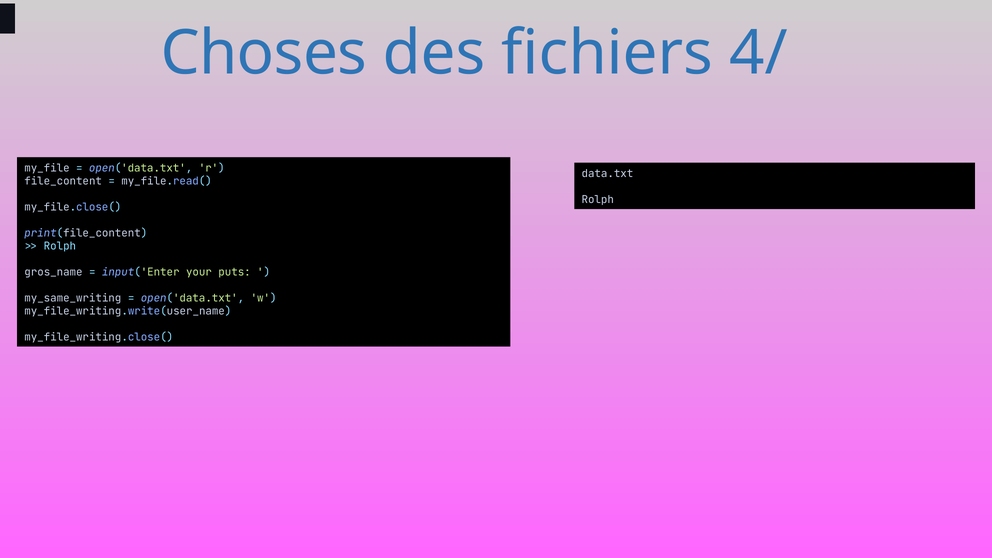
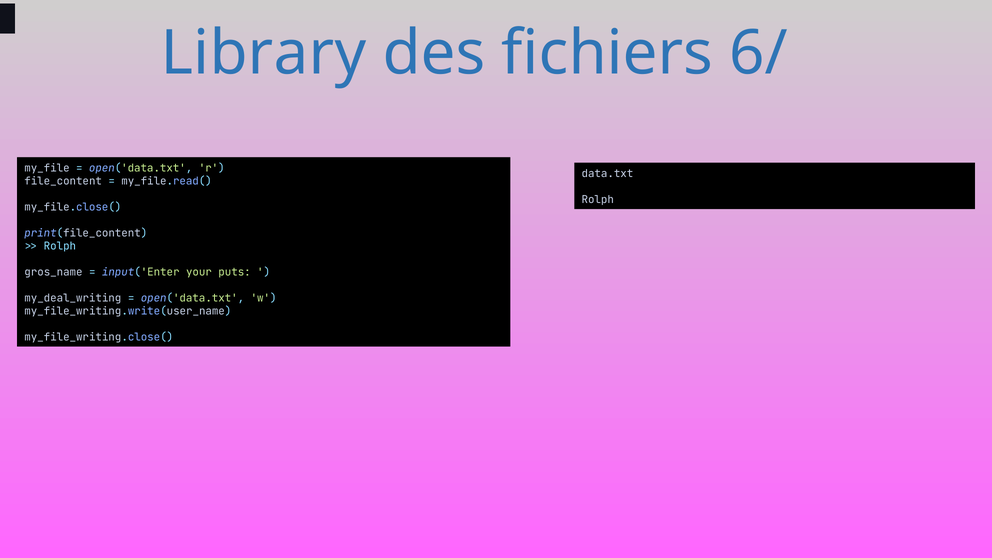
Choses: Choses -> Library (263, 54)
4/: 4/ -> 6/ (759, 54)
my_same_writing: my_same_writing -> my_deal_writing (73, 298)
